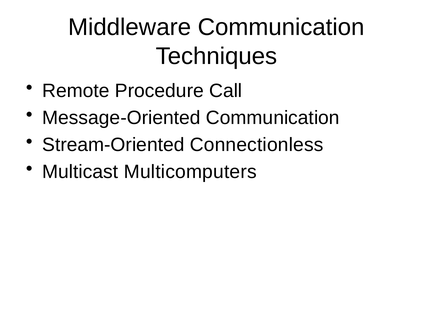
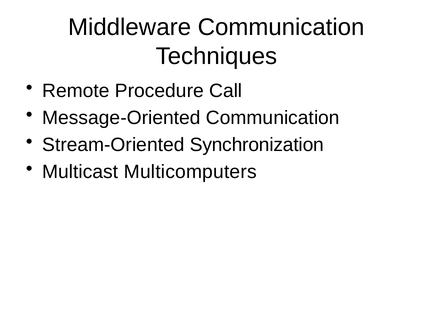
Connectionless: Connectionless -> Synchronization (257, 145)
